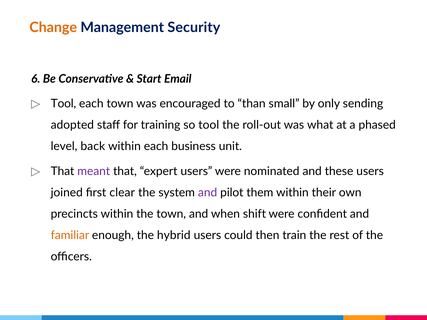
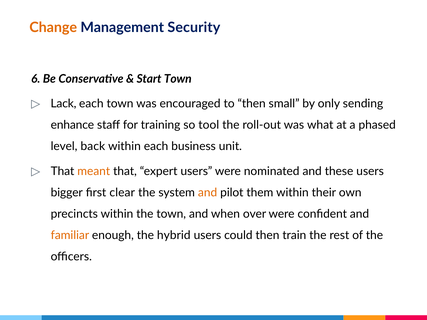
Start Email: Email -> Town (178, 79)
Tool: Tool -> Lack (63, 104)
to than: than -> then (252, 104)
adopted: adopted -> enhance (72, 125)
meant colour: purple -> orange (94, 171)
joined: joined -> bigger (67, 193)
and colour: purple -> orange (208, 193)
shift: shift -> over (255, 214)
